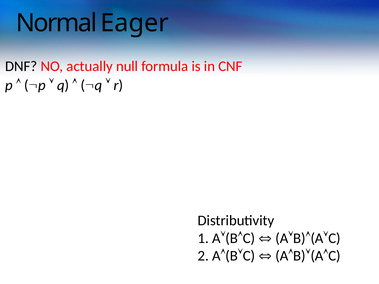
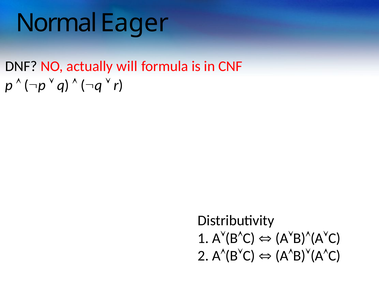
null: null -> will (127, 66)
